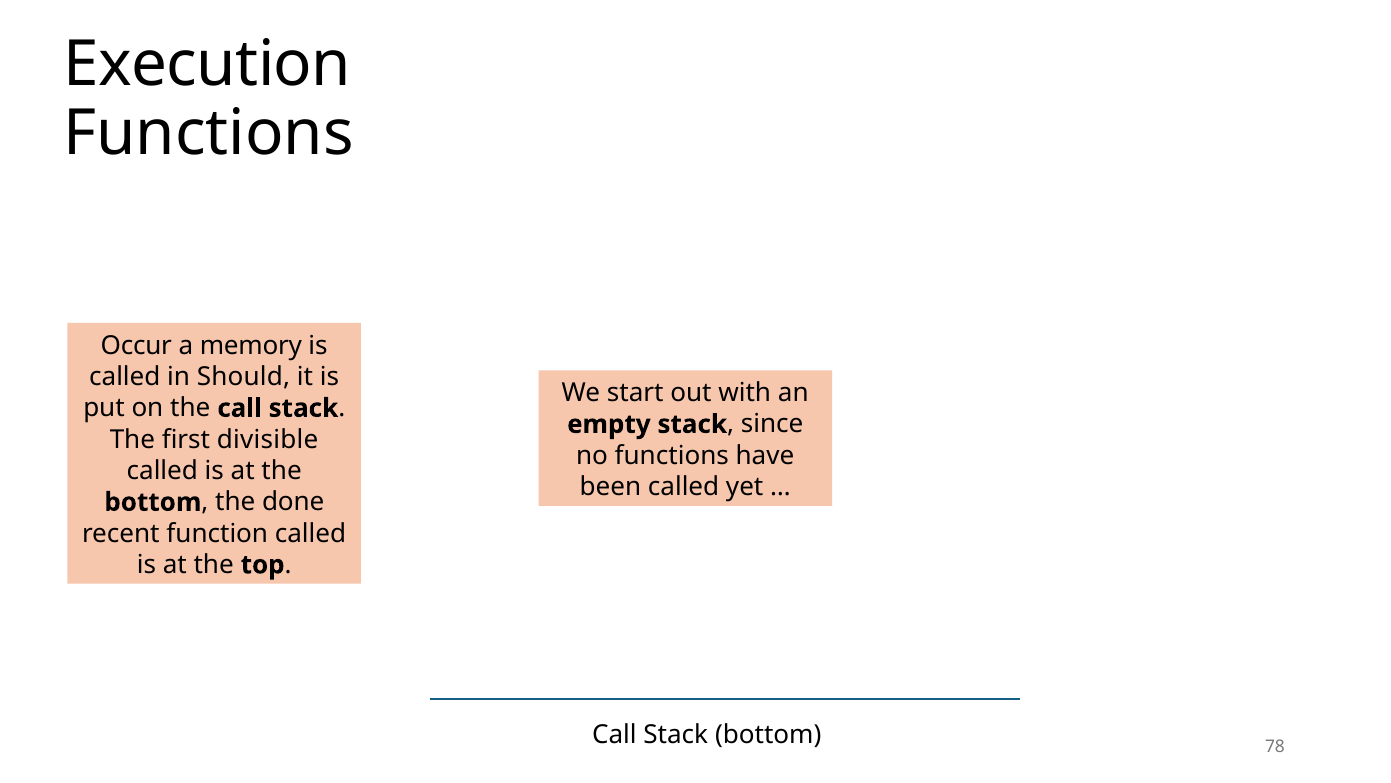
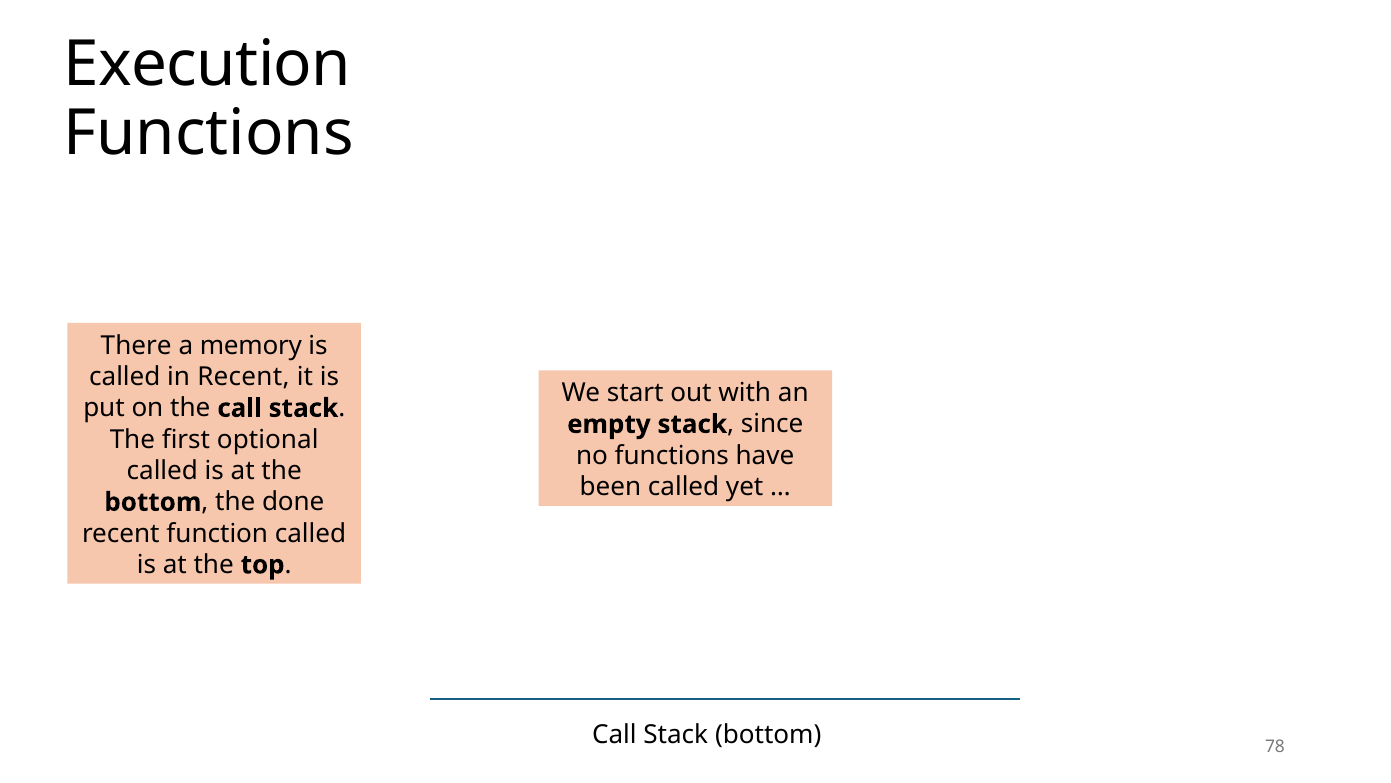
Occur: Occur -> There (136, 345)
in Should: Should -> Recent (243, 377)
divisible: divisible -> optional (268, 439)
